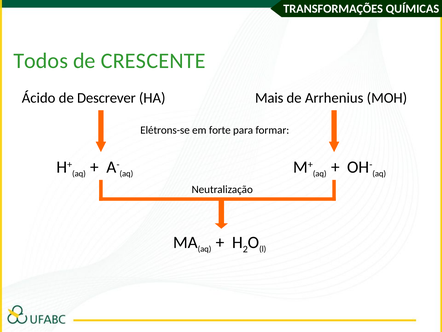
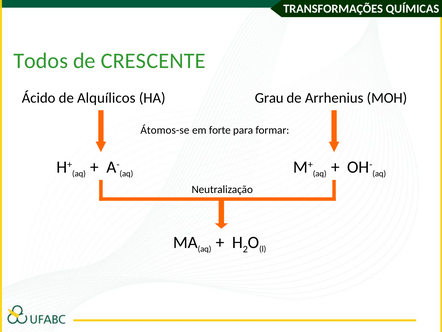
Descrever: Descrever -> Alquílicos (106, 98)
Mais: Mais -> Grau (269, 98)
Elétrons-se: Elétrons-se -> Átomos-se (165, 130)
